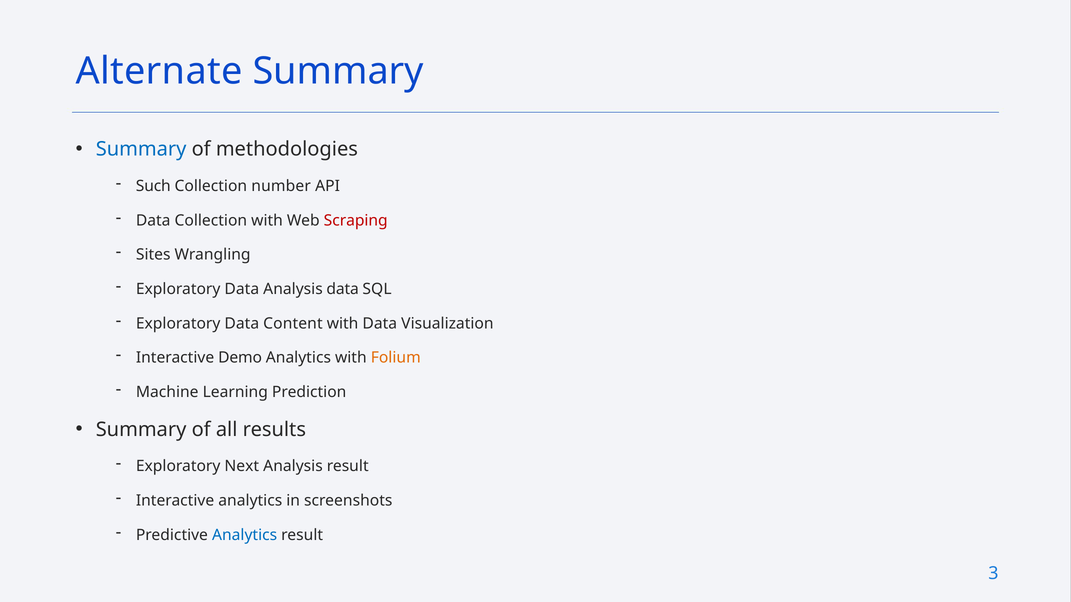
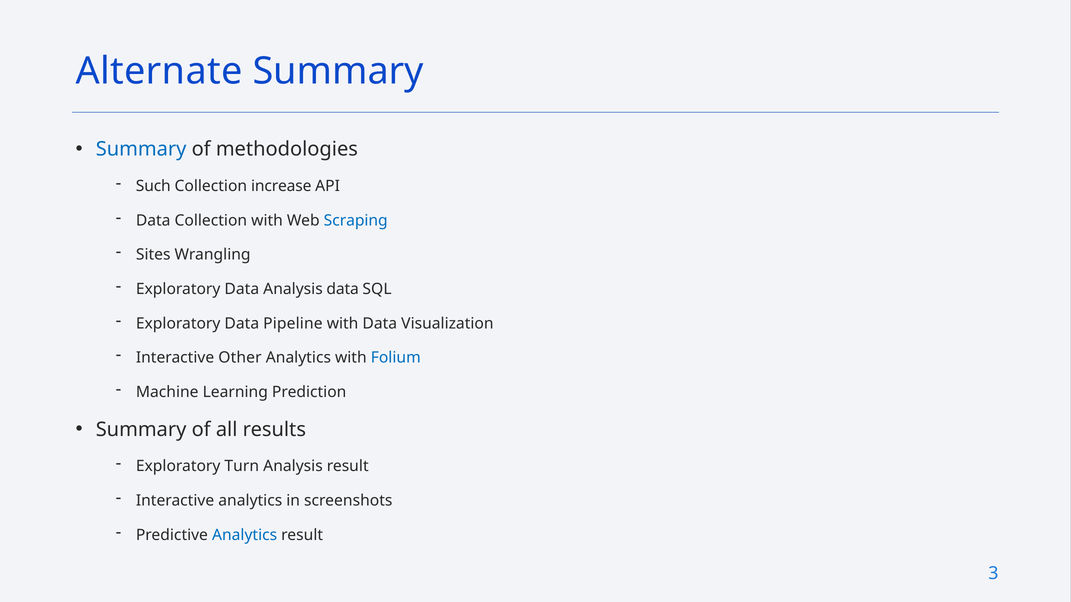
number: number -> increase (281, 186)
Scraping colour: red -> blue (356, 221)
Content: Content -> Pipeline (293, 324)
Demo: Demo -> Other (240, 358)
Folium colour: orange -> blue (396, 358)
Next: Next -> Turn (242, 467)
